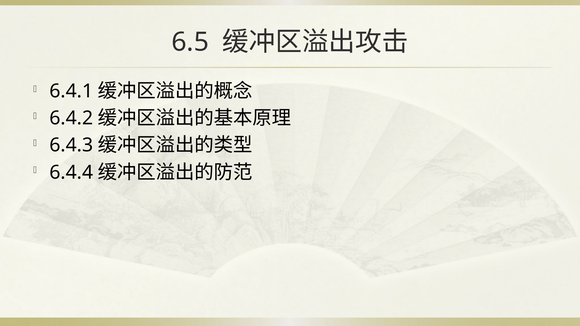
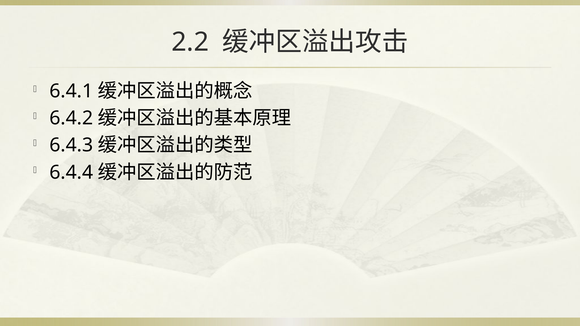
6.5: 6.5 -> 2.2 (190, 42)
